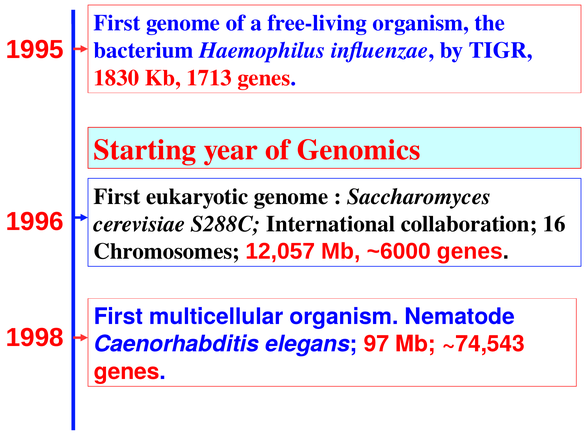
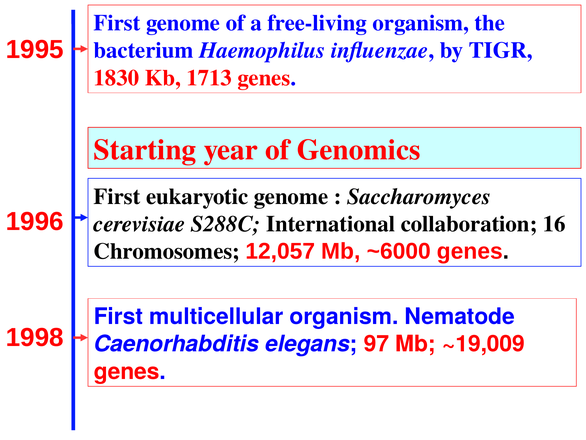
~74,543: ~74,543 -> ~19,009 (484, 344)
